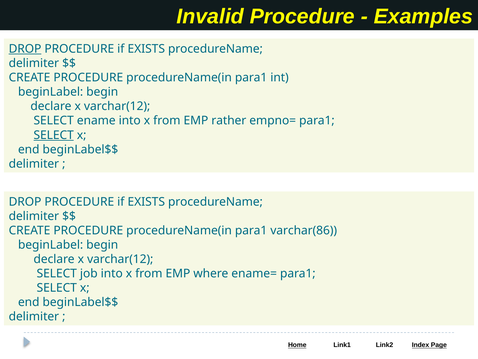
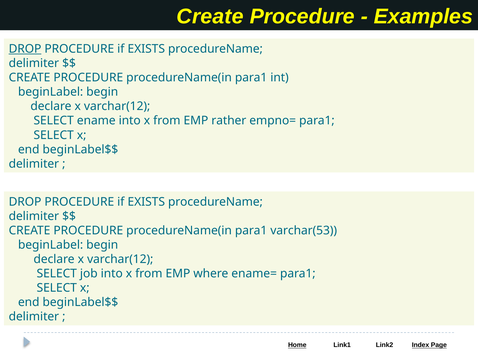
Invalid: Invalid -> Create (210, 17)
SELECT underline: present -> none (54, 135)
varchar(86: varchar(86 -> varchar(53 (304, 230)
